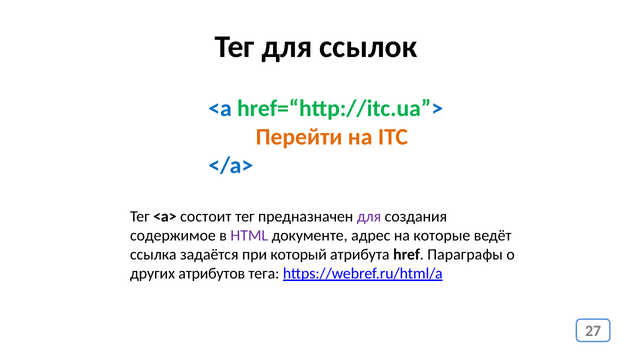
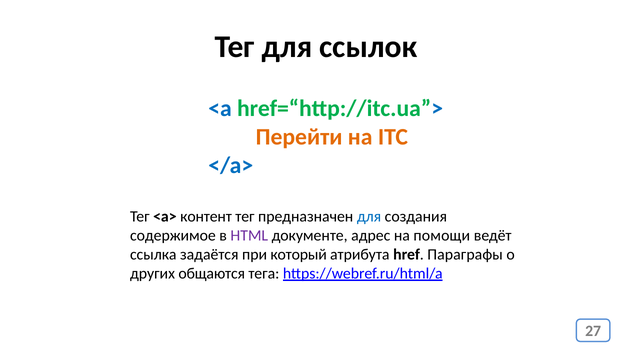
состоит: состоит -> контент (206, 216)
для colour: purple -> blue (369, 216)
которые: которые -> помощи (442, 235)
атрибутов: атрибутов -> общаются (212, 273)
